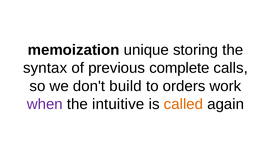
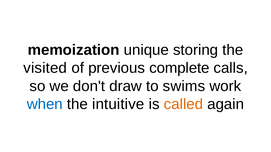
syntax: syntax -> visited (45, 68)
build: build -> draw (126, 86)
orders: orders -> swims (184, 86)
when colour: purple -> blue (45, 104)
